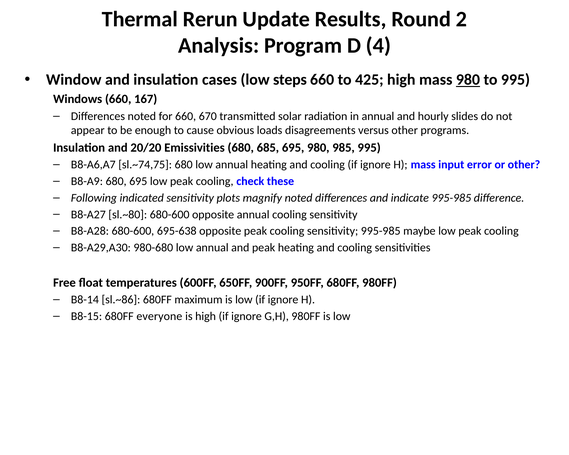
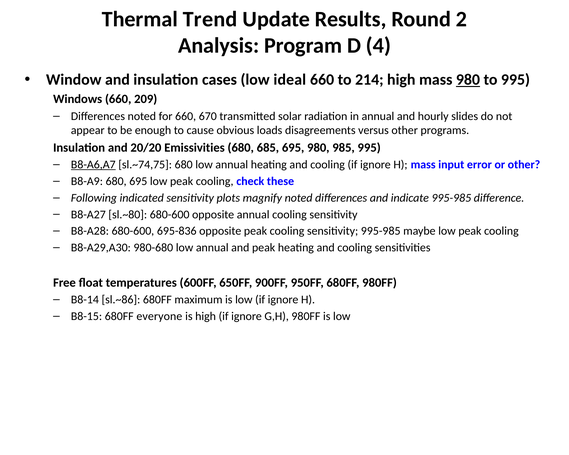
Rerun: Rerun -> Trend (210, 19)
steps: steps -> ideal (290, 80)
425: 425 -> 214 (369, 80)
167: 167 -> 209 (146, 99)
B8-A6,A7 underline: none -> present (93, 165)
695-638: 695-638 -> 695-836 (177, 231)
